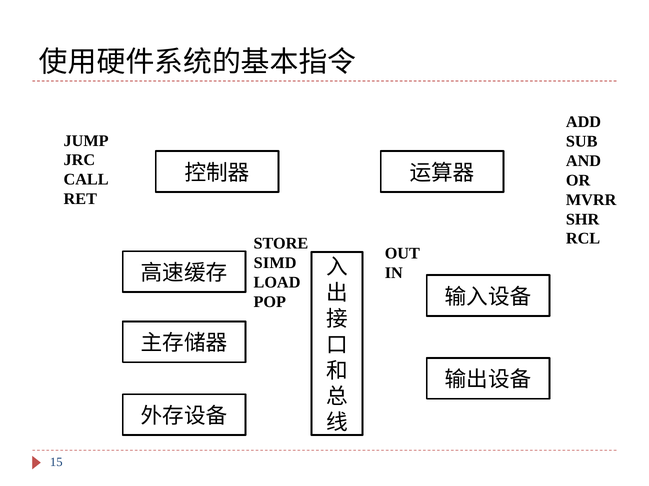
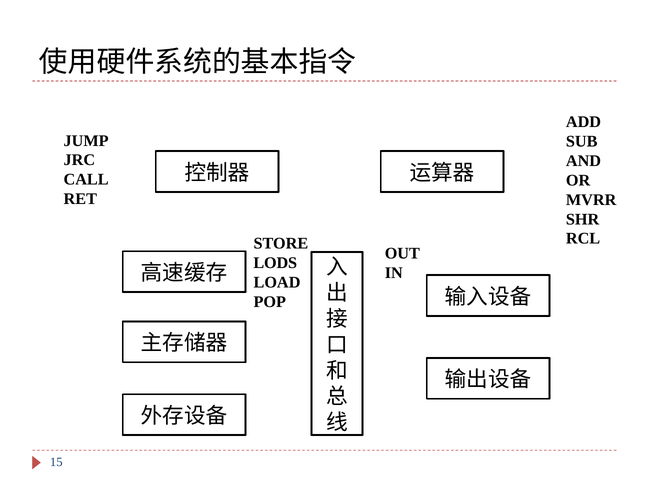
SIMD: SIMD -> LODS (275, 263)
